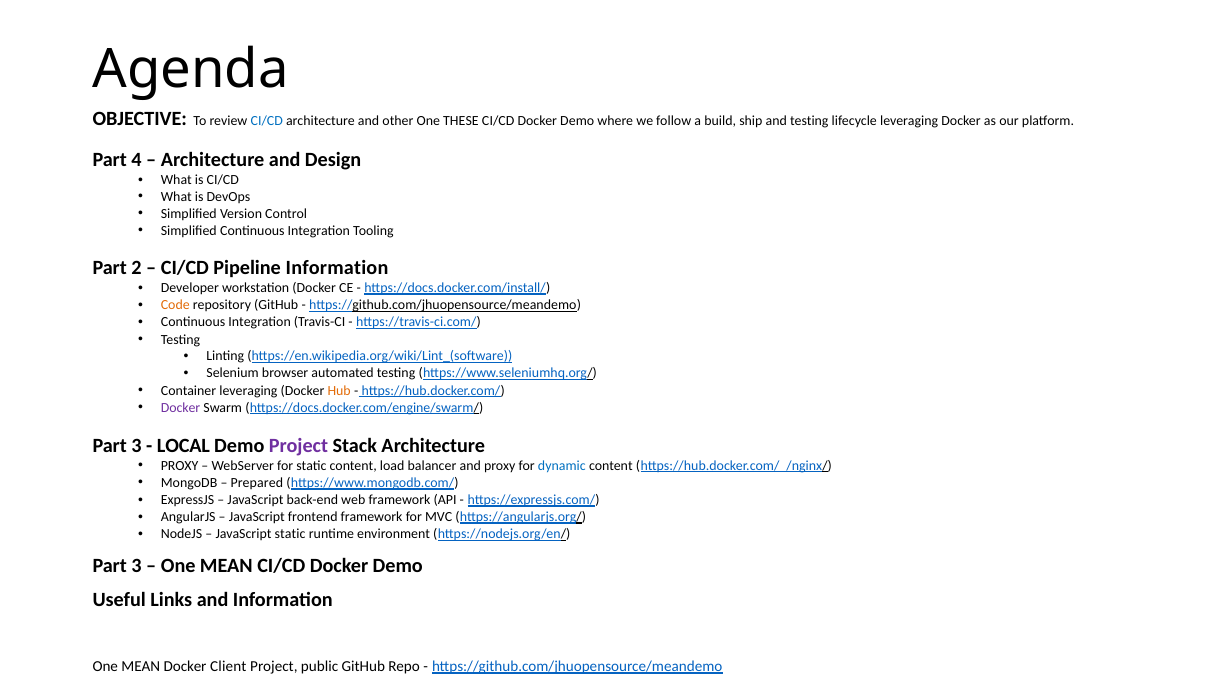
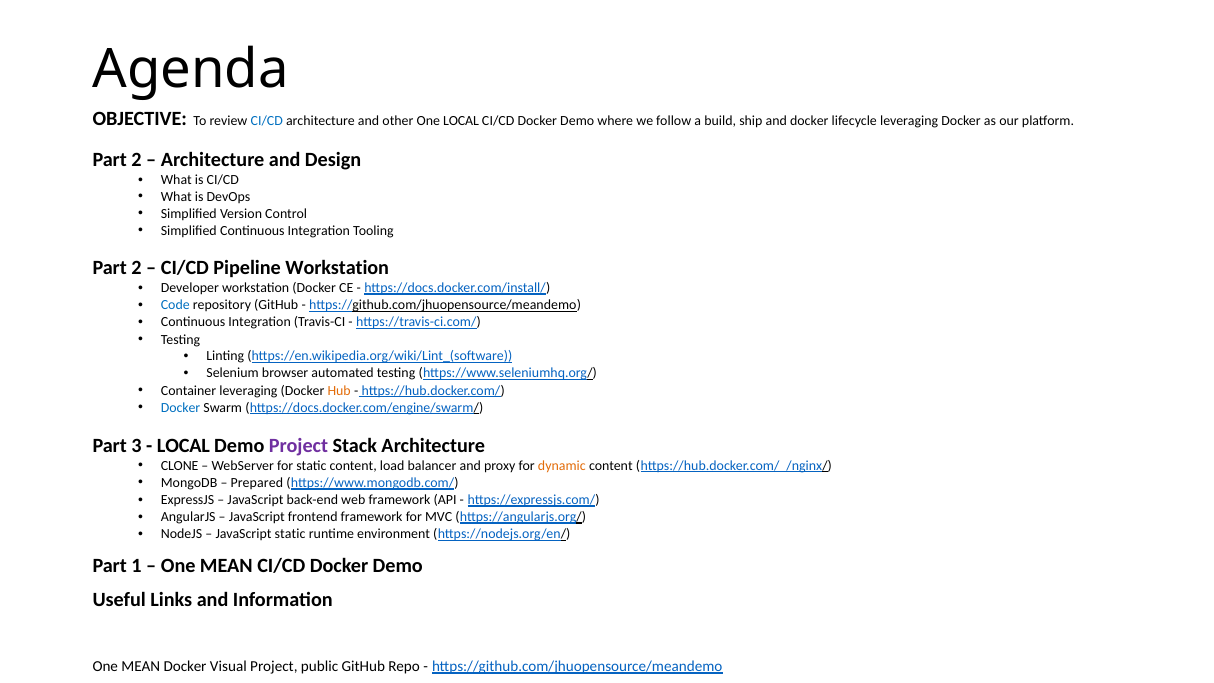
One THESE: THESE -> LOCAL (461, 121)
and testing: testing -> docker (809, 121)
4: 4 -> 2 (137, 160)
Pipeline Information: Information -> Workstation (337, 268)
Code colour: orange -> blue (175, 305)
Docker colour: purple -> blue (181, 408)
PROXY: PROXY -> CLONE (180, 466)
dynamic colour: blue -> orange (562, 466)
3: 3 -> 1 (137, 565)
Client: Client -> Visual (228, 666)
